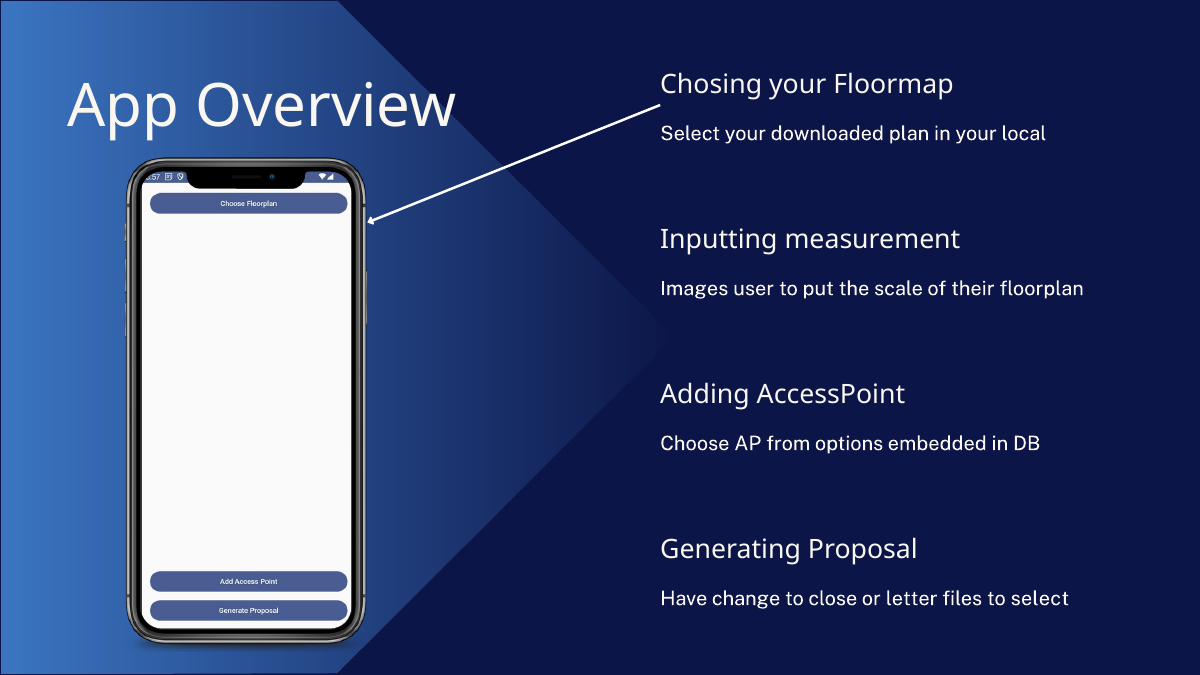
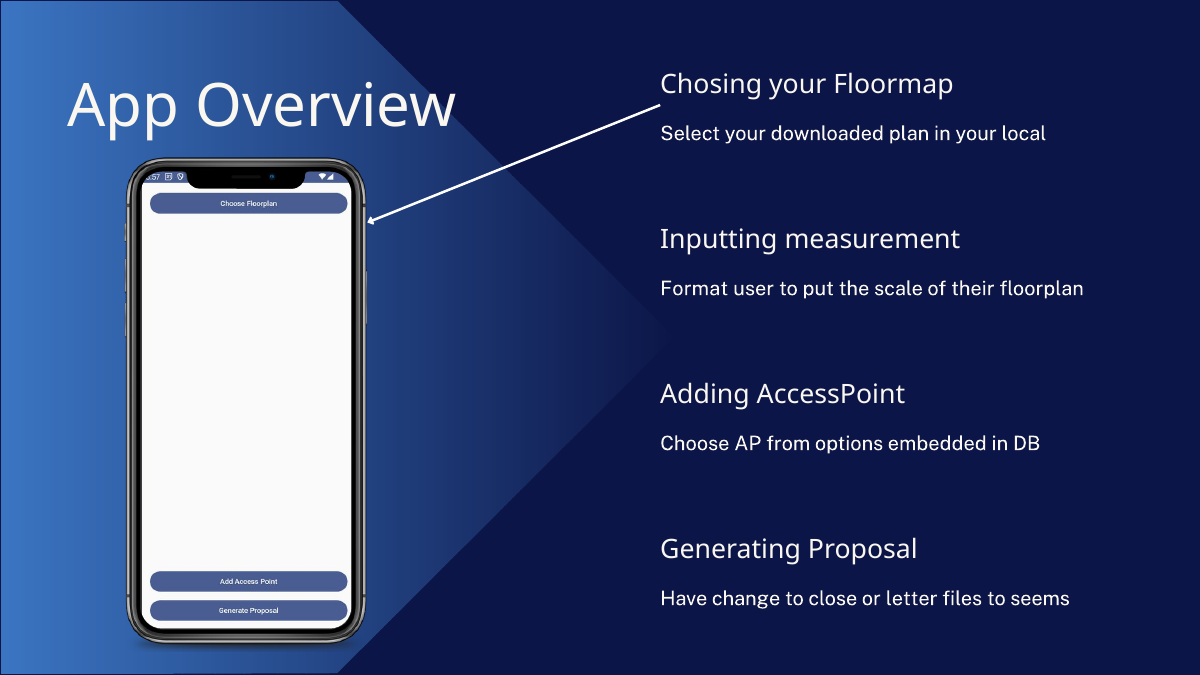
Images: Images -> Format (694, 289)
to select: select -> seems (1040, 599)
